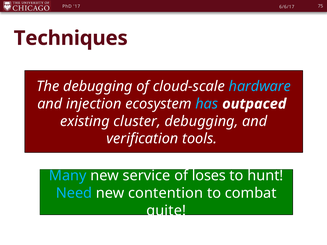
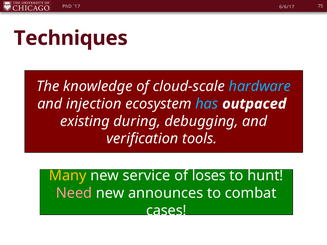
The debugging: debugging -> knowledge (98, 87)
cluster: cluster -> during (137, 121)
Many colour: light blue -> yellow (68, 176)
Need colour: light blue -> pink (74, 193)
contention: contention -> announces (166, 193)
quite: quite -> cases (166, 211)
